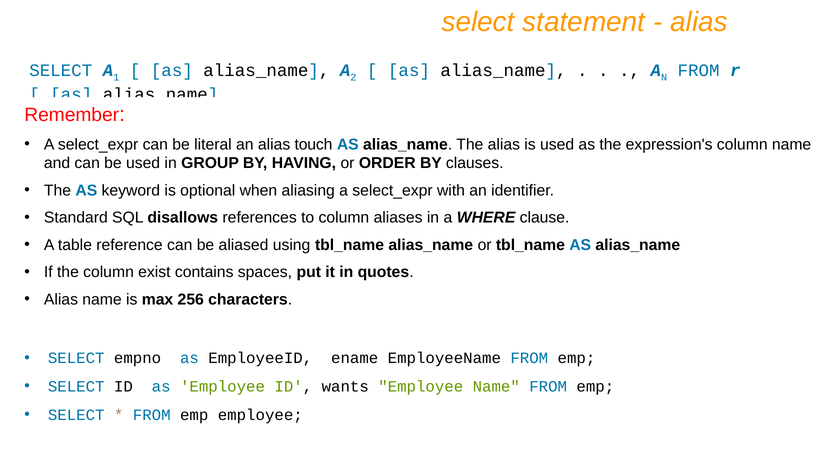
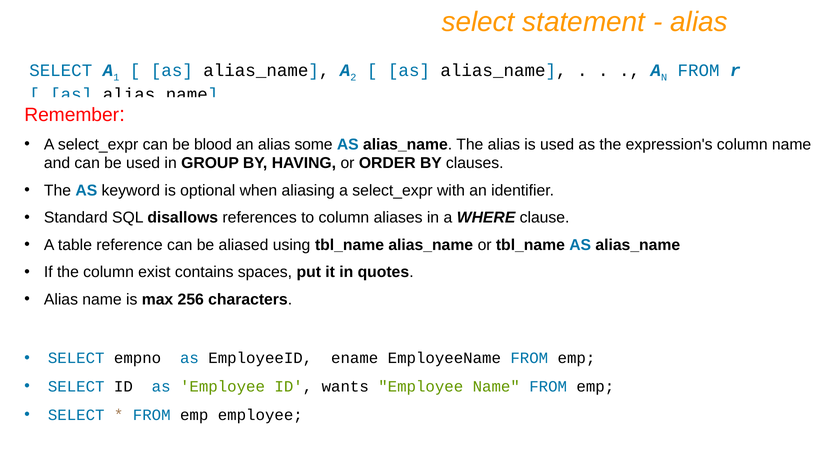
literal: literal -> blood (213, 144)
touch: touch -> some (314, 144)
